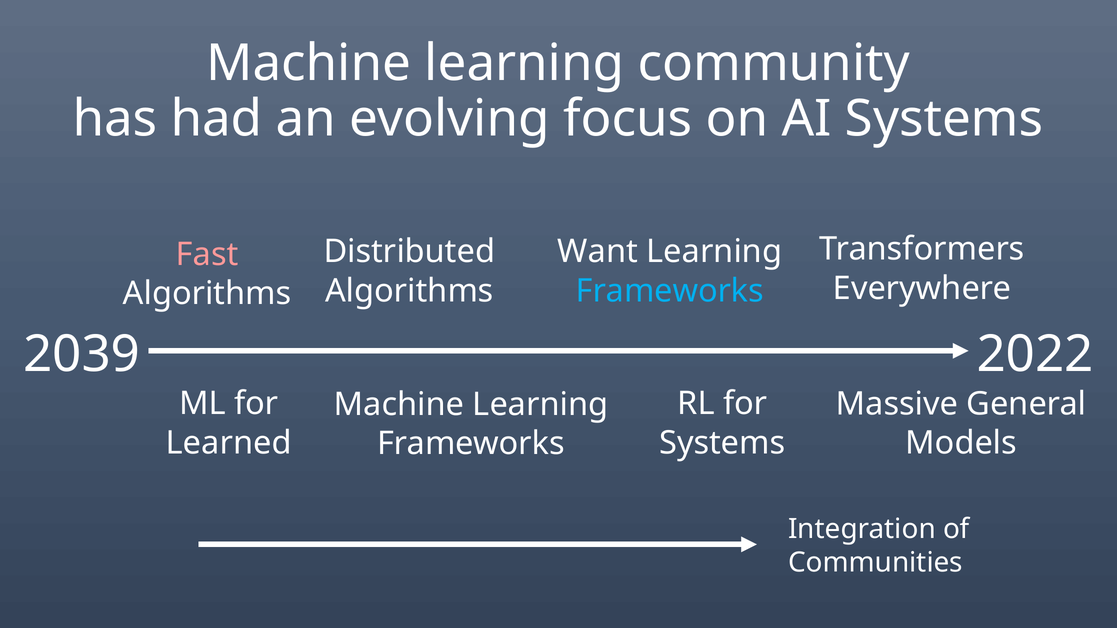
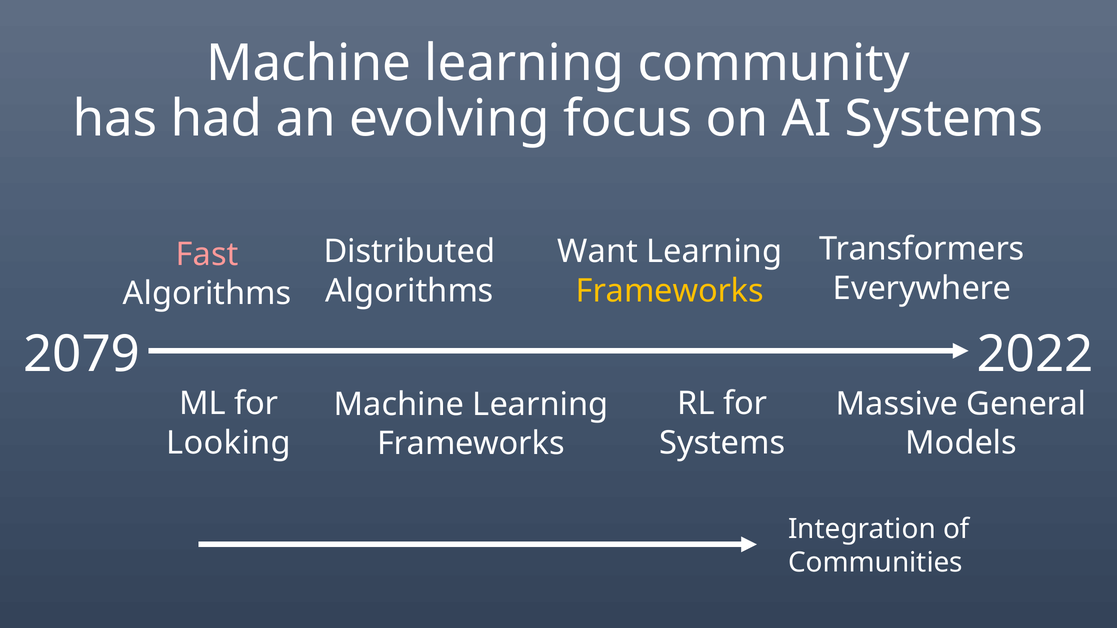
Frameworks colour: light blue -> yellow (670, 291)
2039: 2039 -> 2079 (82, 355)
Learned: Learned -> Looking (229, 443)
